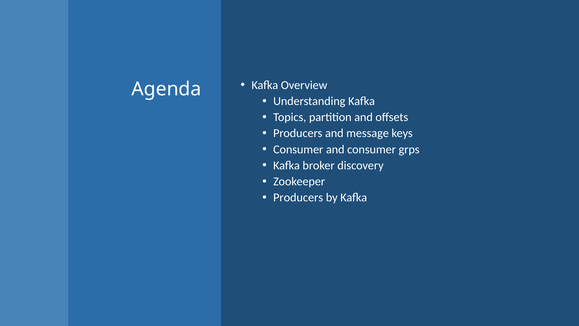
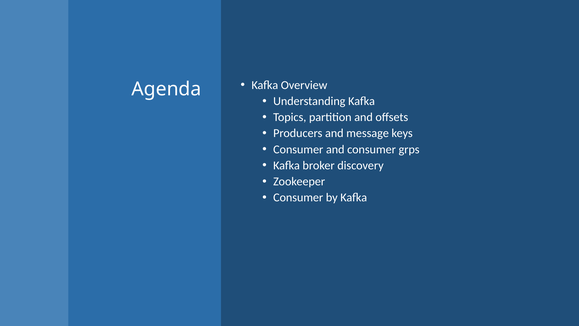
Producers: Producers -> Consumer (298, 197)
